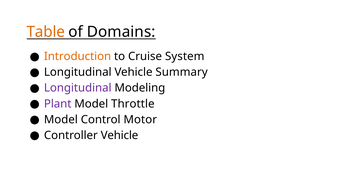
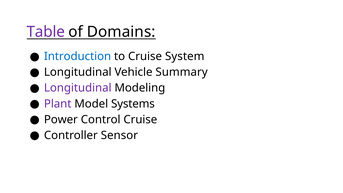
Table colour: orange -> purple (46, 32)
Introduction colour: orange -> blue (78, 56)
Throttle: Throttle -> Systems (133, 104)
Model: Model -> Power (61, 119)
Control Motor: Motor -> Cruise (140, 119)
Controller Vehicle: Vehicle -> Sensor (119, 135)
